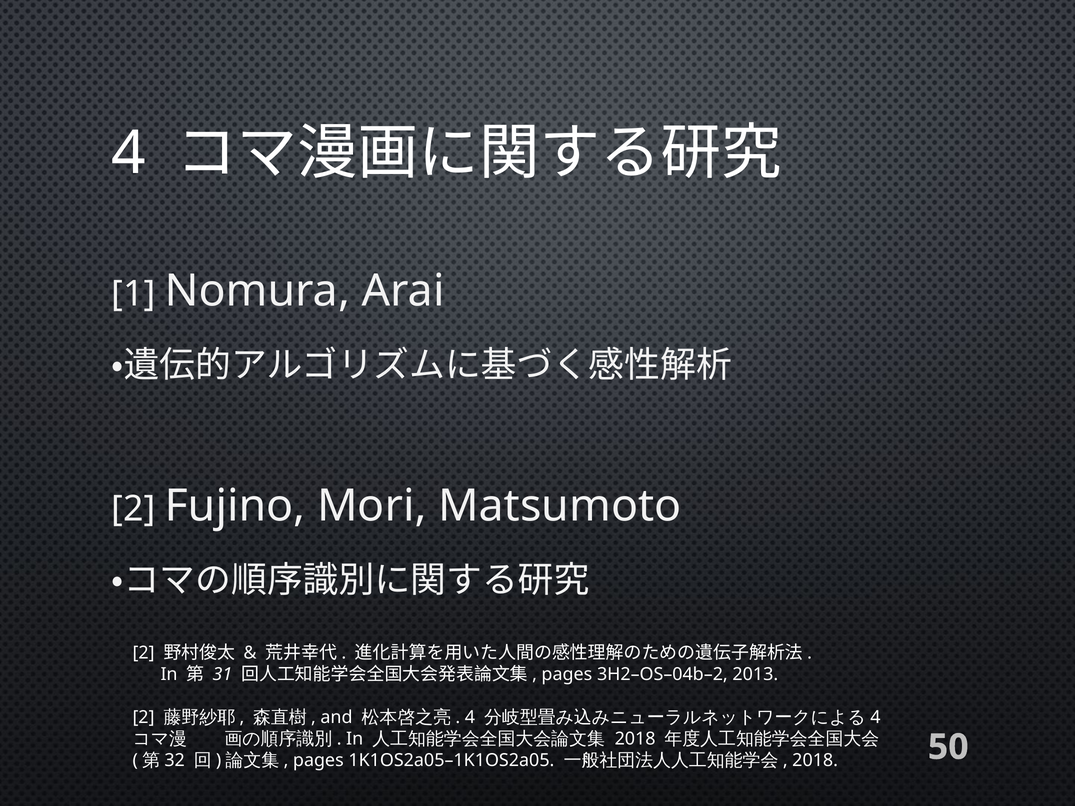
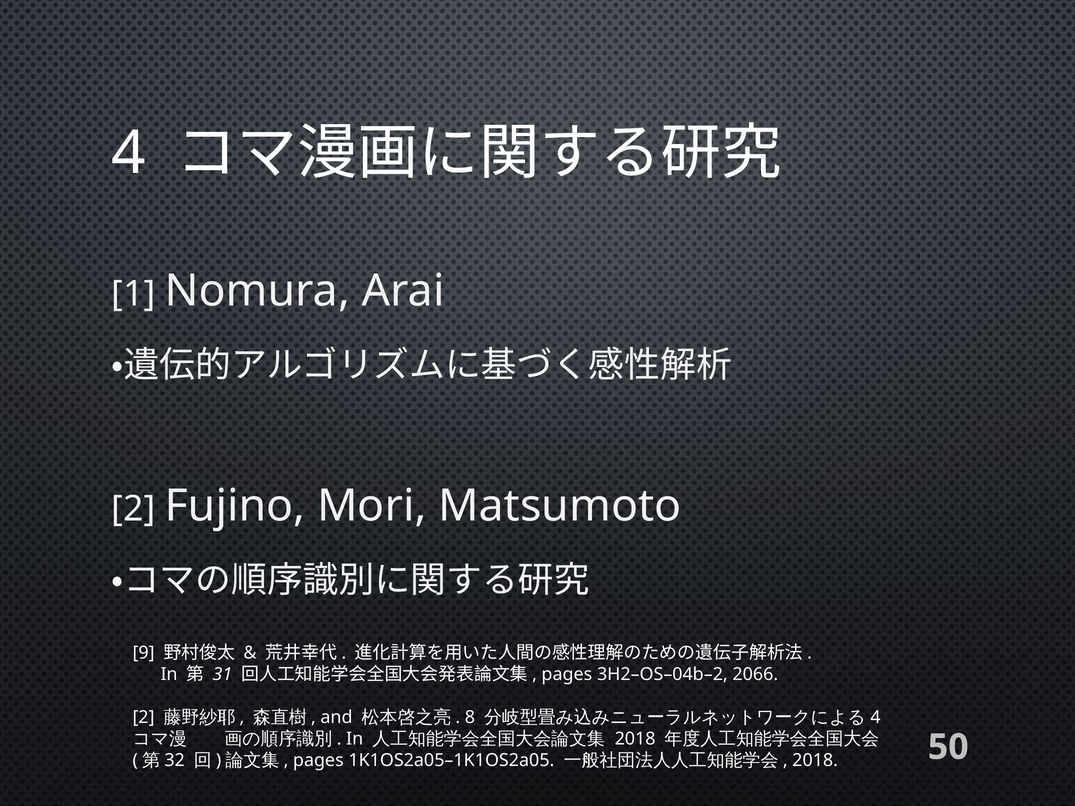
2: 2 -> 9 (144, 653)
2013: 2013 -> 2066 (755, 675)
4: 4 -> 8 (470, 718)
